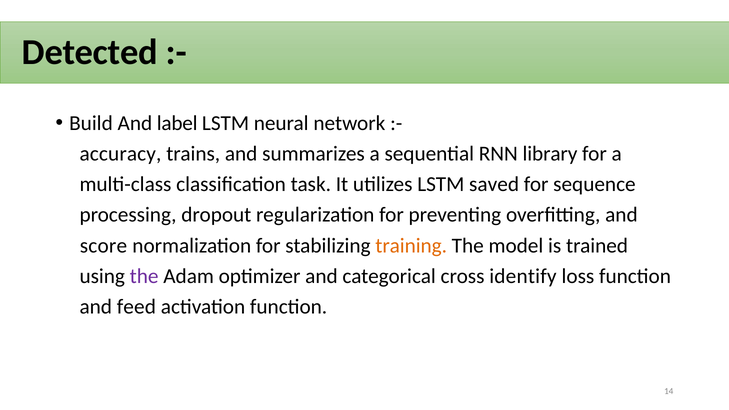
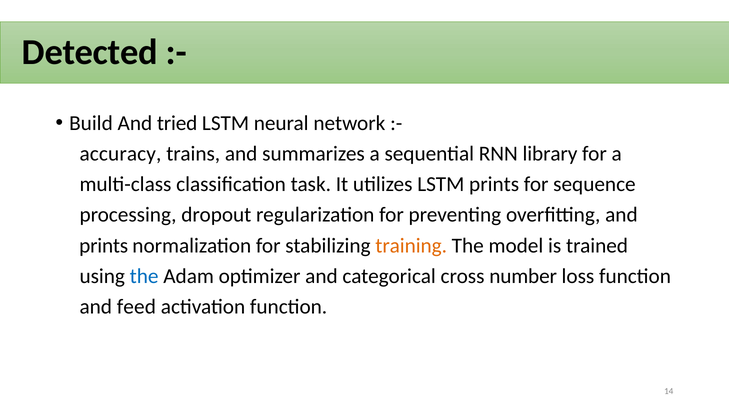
label: label -> tried (177, 123)
LSTM saved: saved -> prints (494, 184)
score: score -> prints (104, 246)
the colour: purple -> blue (144, 276)
identify: identify -> number (523, 276)
